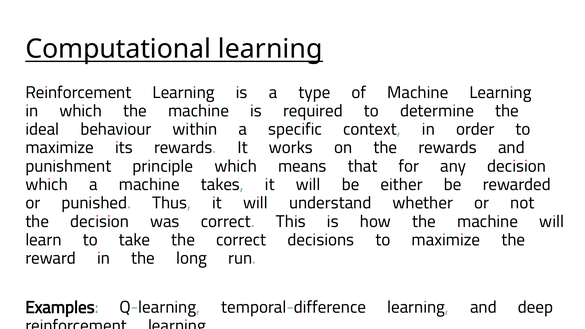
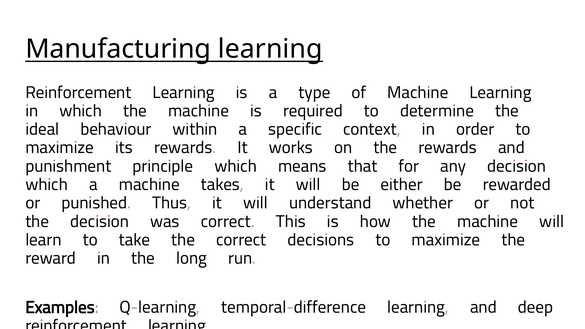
Computational: Computational -> Manufacturing (118, 49)
